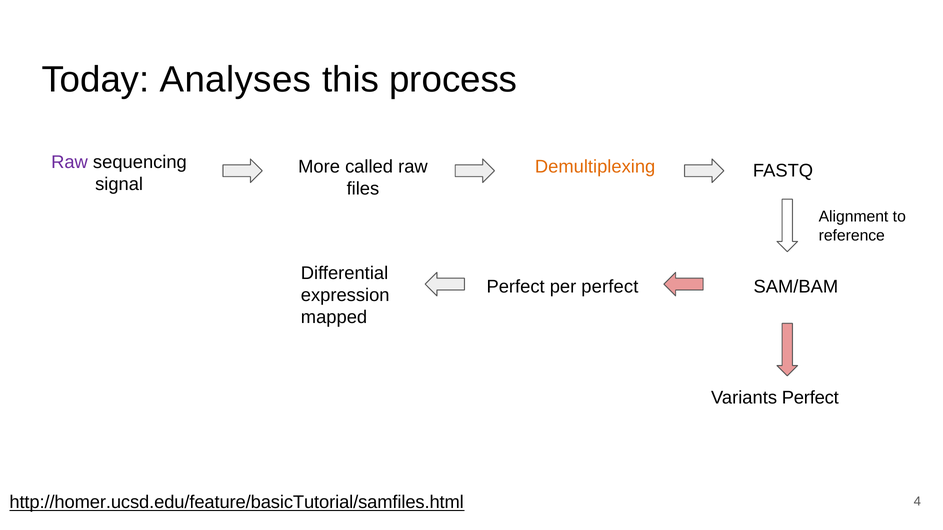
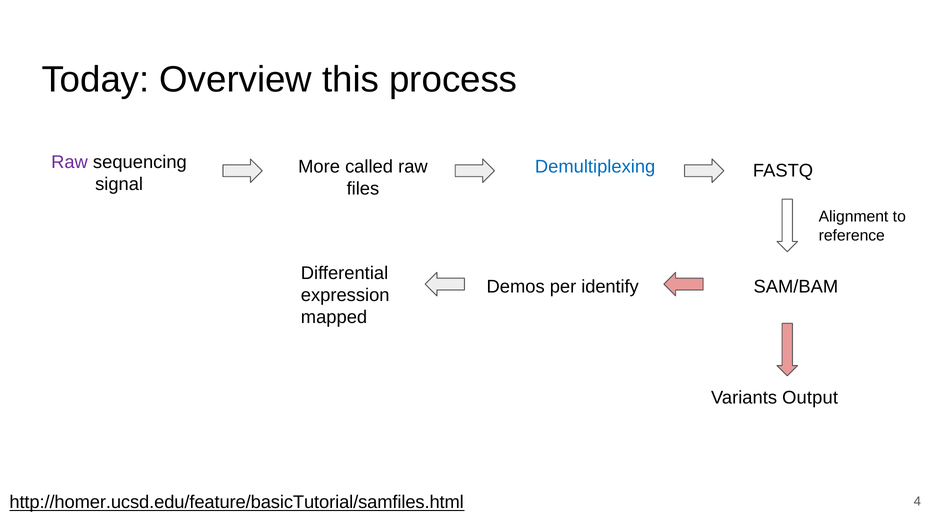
Analyses: Analyses -> Overview (236, 80)
Demultiplexing colour: orange -> blue (595, 167)
Perfect: Perfect -> Demos (516, 287)
per perfect: perfect -> identify (610, 287)
Variants Perfect: Perfect -> Output (810, 398)
